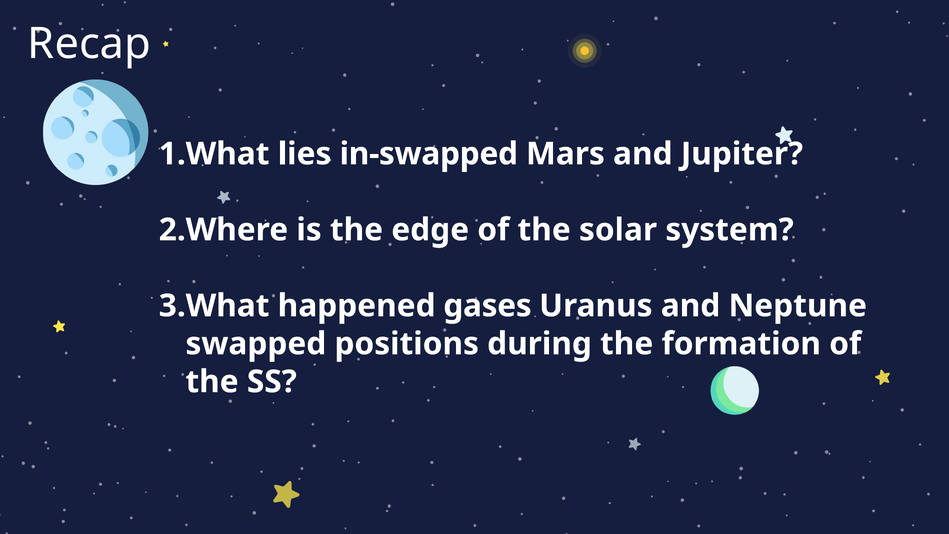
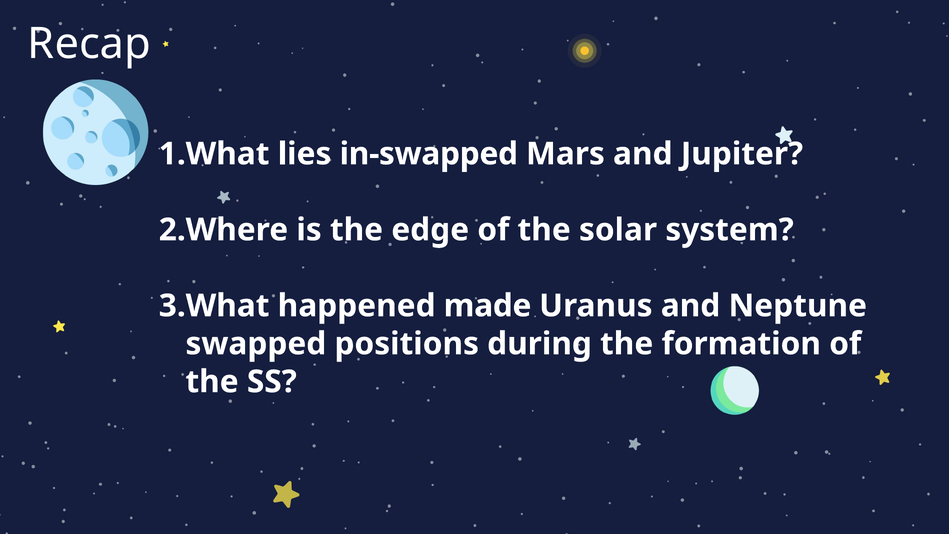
gases: gases -> made (488, 306)
